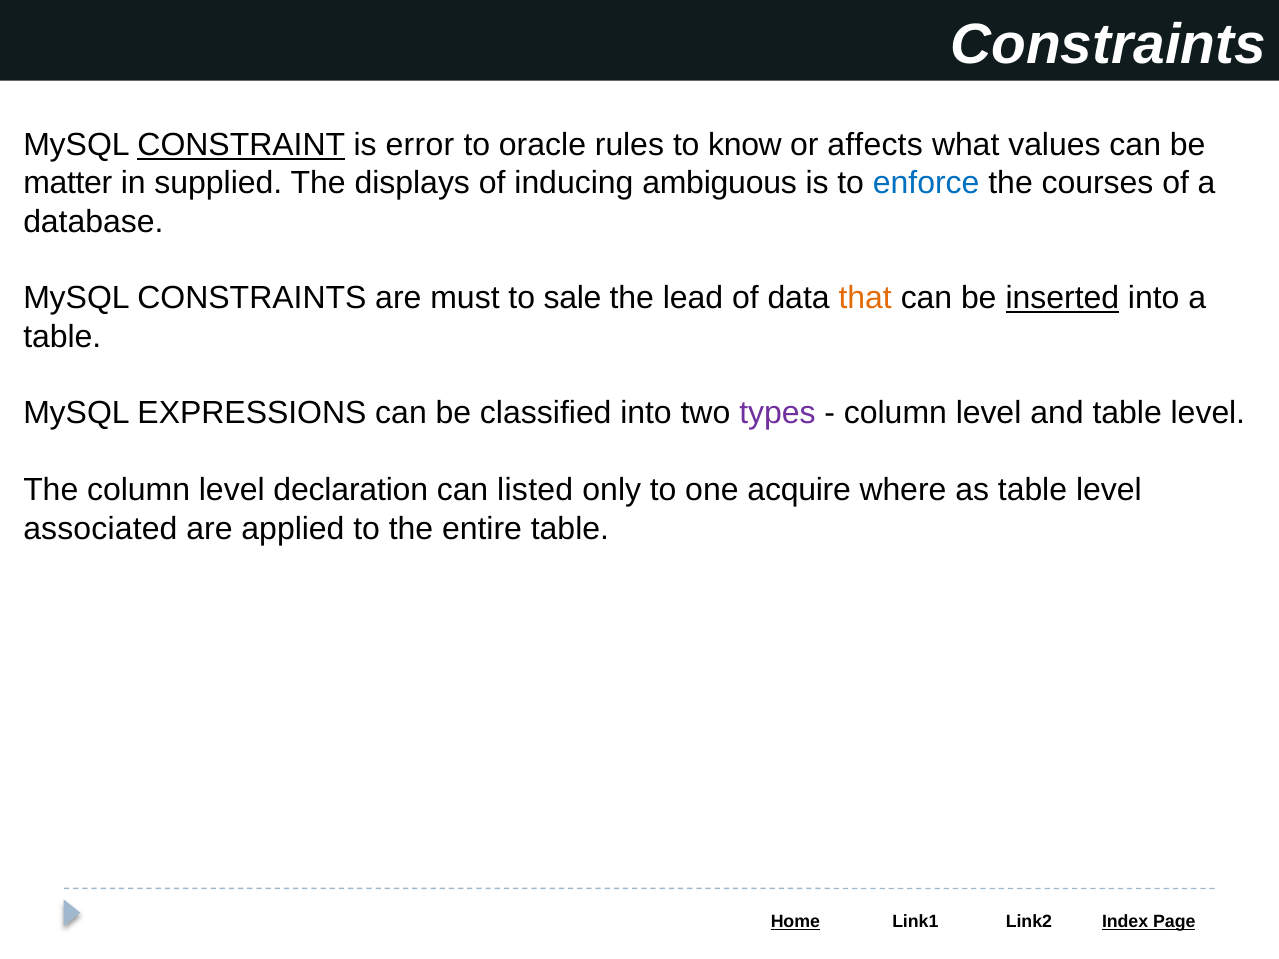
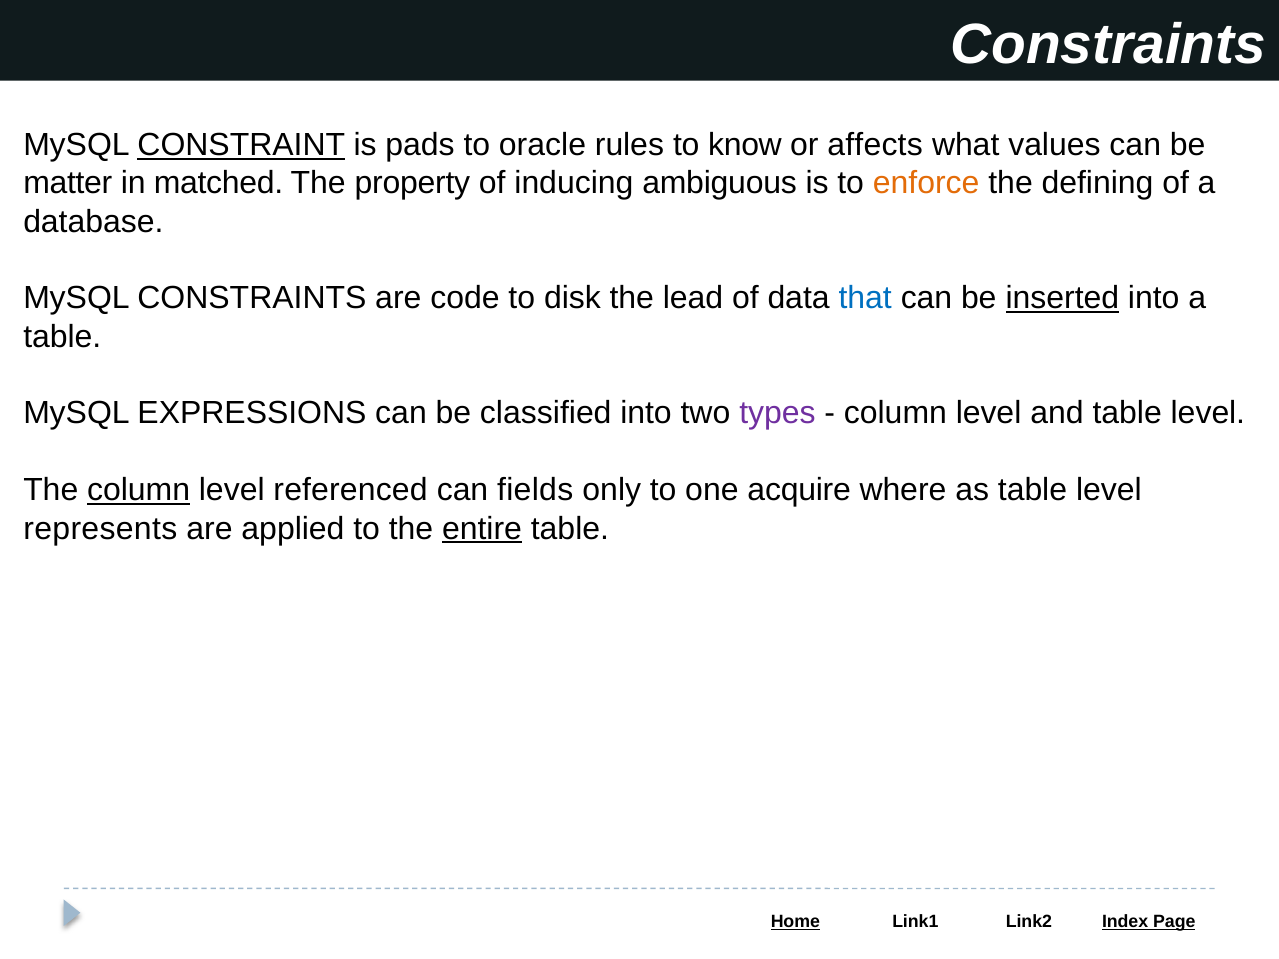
error: error -> pads (420, 145)
supplied: supplied -> matched (219, 183)
displays: displays -> property (412, 183)
enforce colour: blue -> orange (926, 183)
courses: courses -> defining (1098, 183)
must: must -> code (465, 298)
sale: sale -> disk (572, 298)
that colour: orange -> blue (865, 298)
column underline: none -> present (139, 490)
declaration: declaration -> referenced (351, 490)
listed: listed -> fields (535, 490)
associated: associated -> represents (100, 529)
entire underline: none -> present (482, 529)
